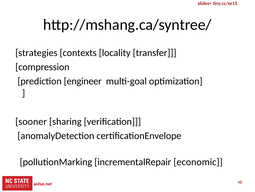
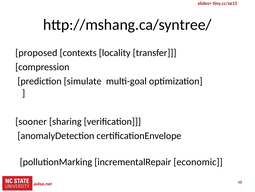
strategies: strategies -> proposed (36, 53)
engineer: engineer -> simulate (83, 81)
